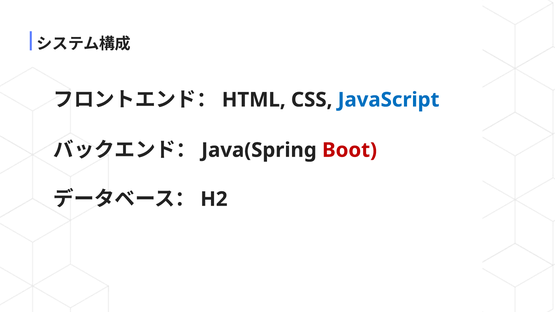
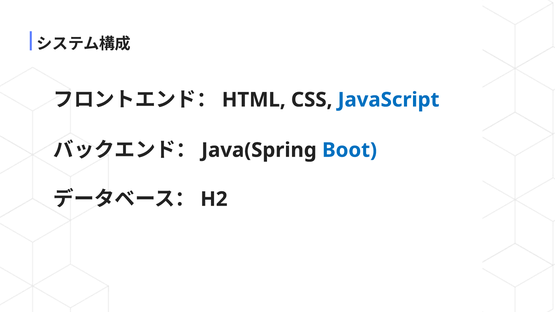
Boot colour: red -> blue (350, 150)
